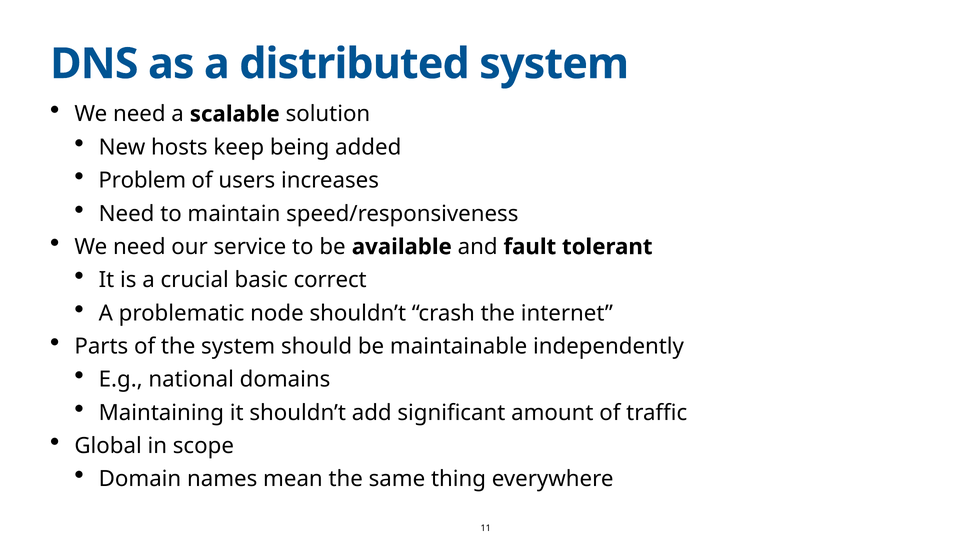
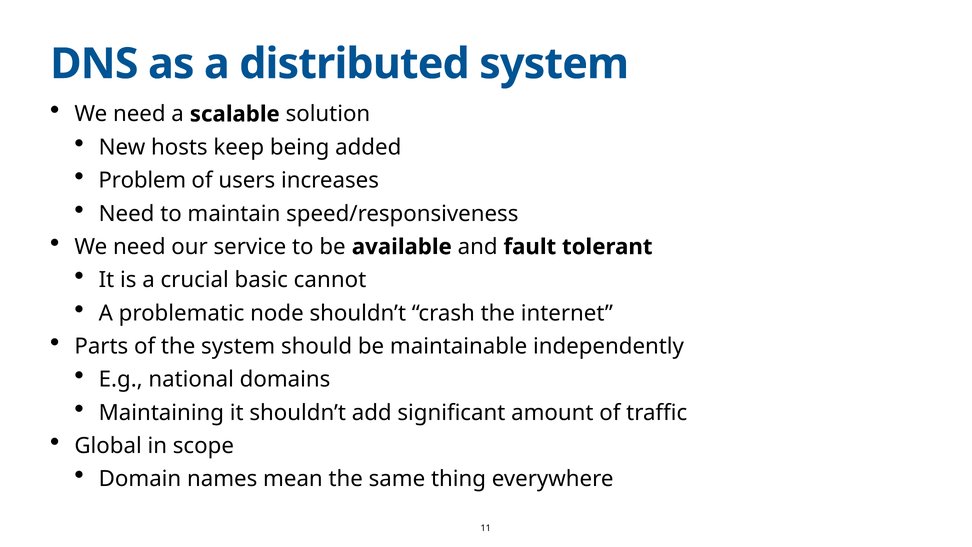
correct: correct -> cannot (330, 280)
